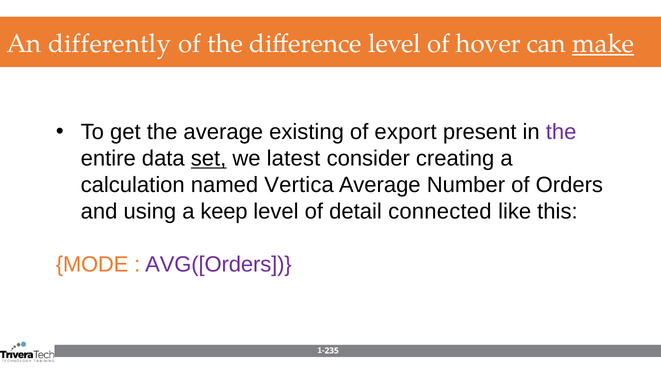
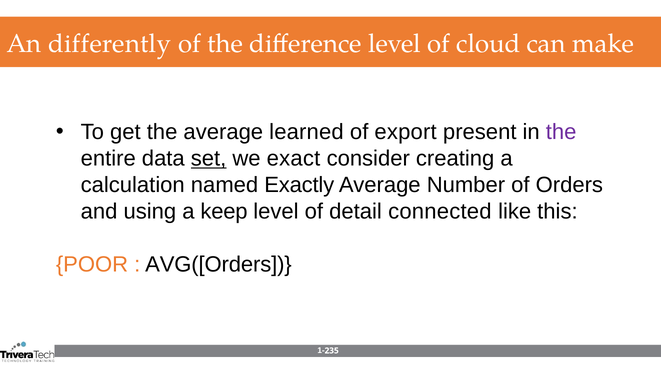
hover: hover -> cloud (488, 44)
make underline: present -> none (603, 44)
existing: existing -> learned (306, 132)
latest: latest -> exact (293, 158)
Vertica: Vertica -> Exactly (299, 185)
MODE: MODE -> POOR (92, 264)
AVG([Orders colour: purple -> black (218, 264)
